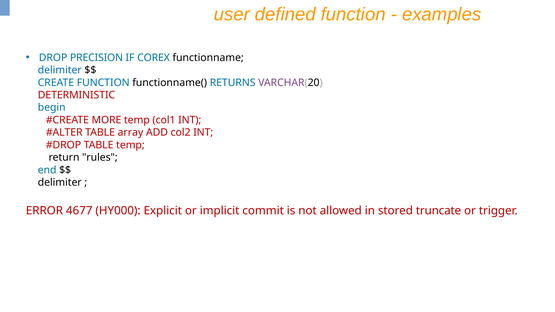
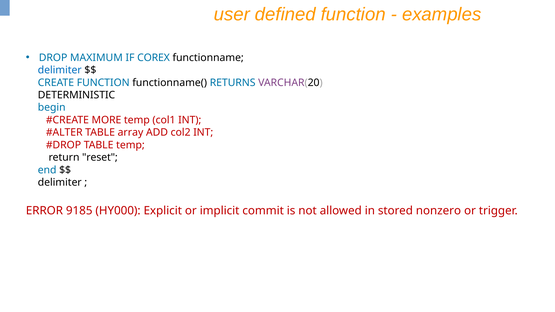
PRECISION: PRECISION -> MAXIMUM (96, 58)
DETERMINISTIC colour: red -> black (76, 95)
rules: rules -> reset (100, 158)
4677: 4677 -> 9185 (79, 211)
truncate: truncate -> nonzero (438, 211)
